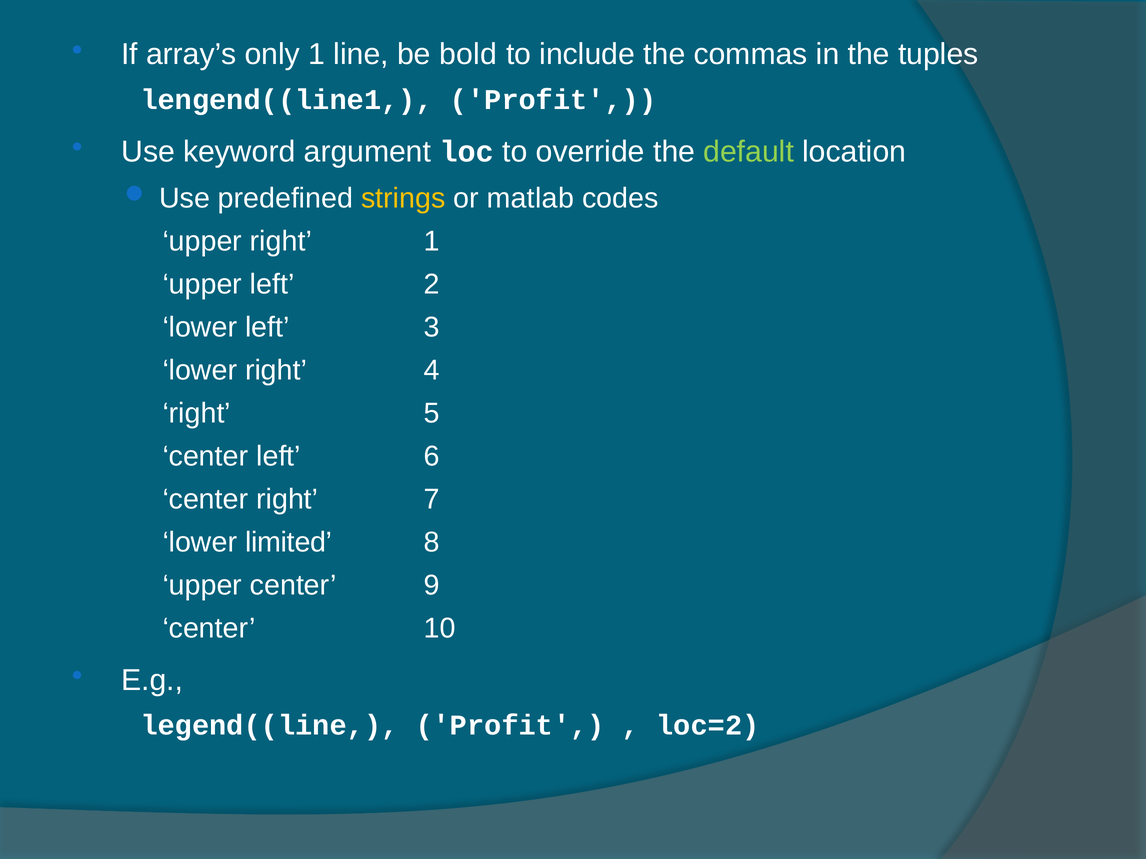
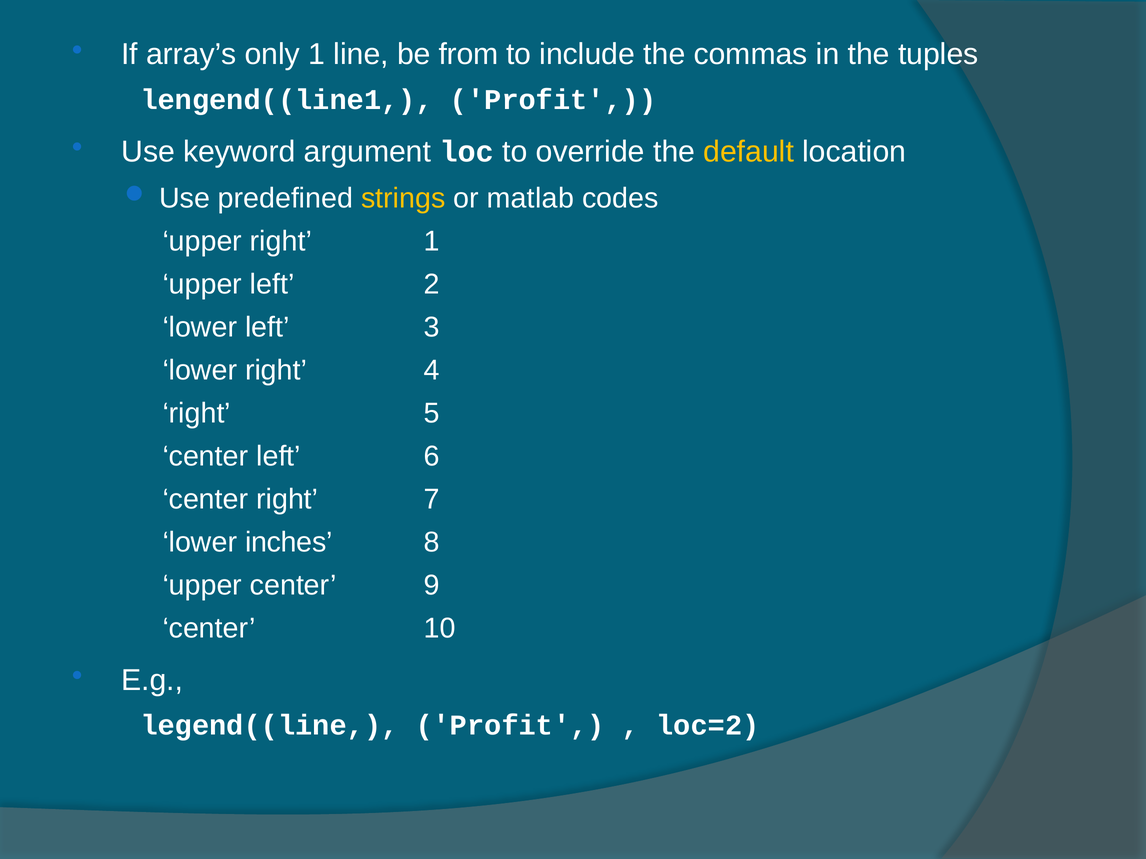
bold: bold -> from (468, 55)
default colour: light green -> yellow (749, 152)
limited: limited -> inches (289, 543)
